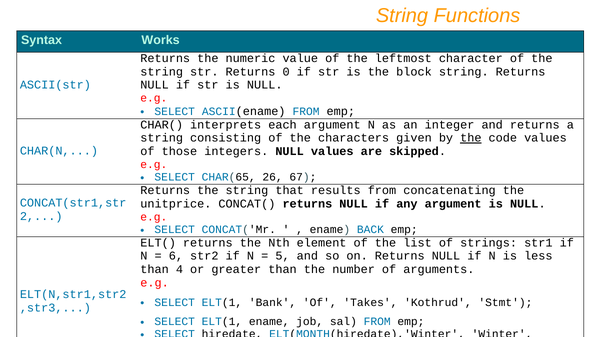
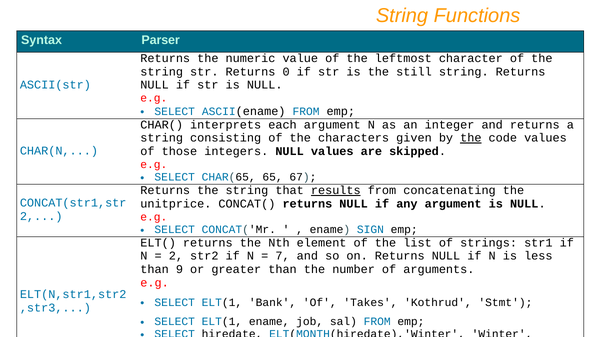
Works: Works -> Parser (161, 40)
block: block -> still (414, 72)
26: 26 -> 65 (273, 177)
results underline: none -> present (336, 191)
BACK: BACK -> SIGN (370, 230)
6: 6 -> 2 (176, 256)
5: 5 -> 7 (283, 256)
4: 4 -> 9 (179, 270)
